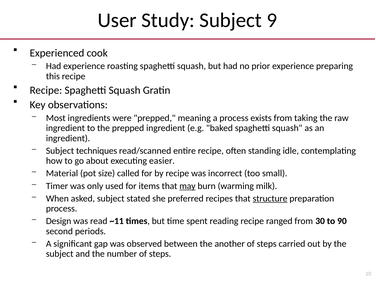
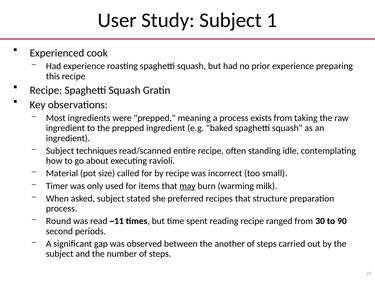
9: 9 -> 1 (272, 20)
easier: easier -> ravioli (162, 161)
structure underline: present -> none (270, 199)
Design: Design -> Round (59, 221)
